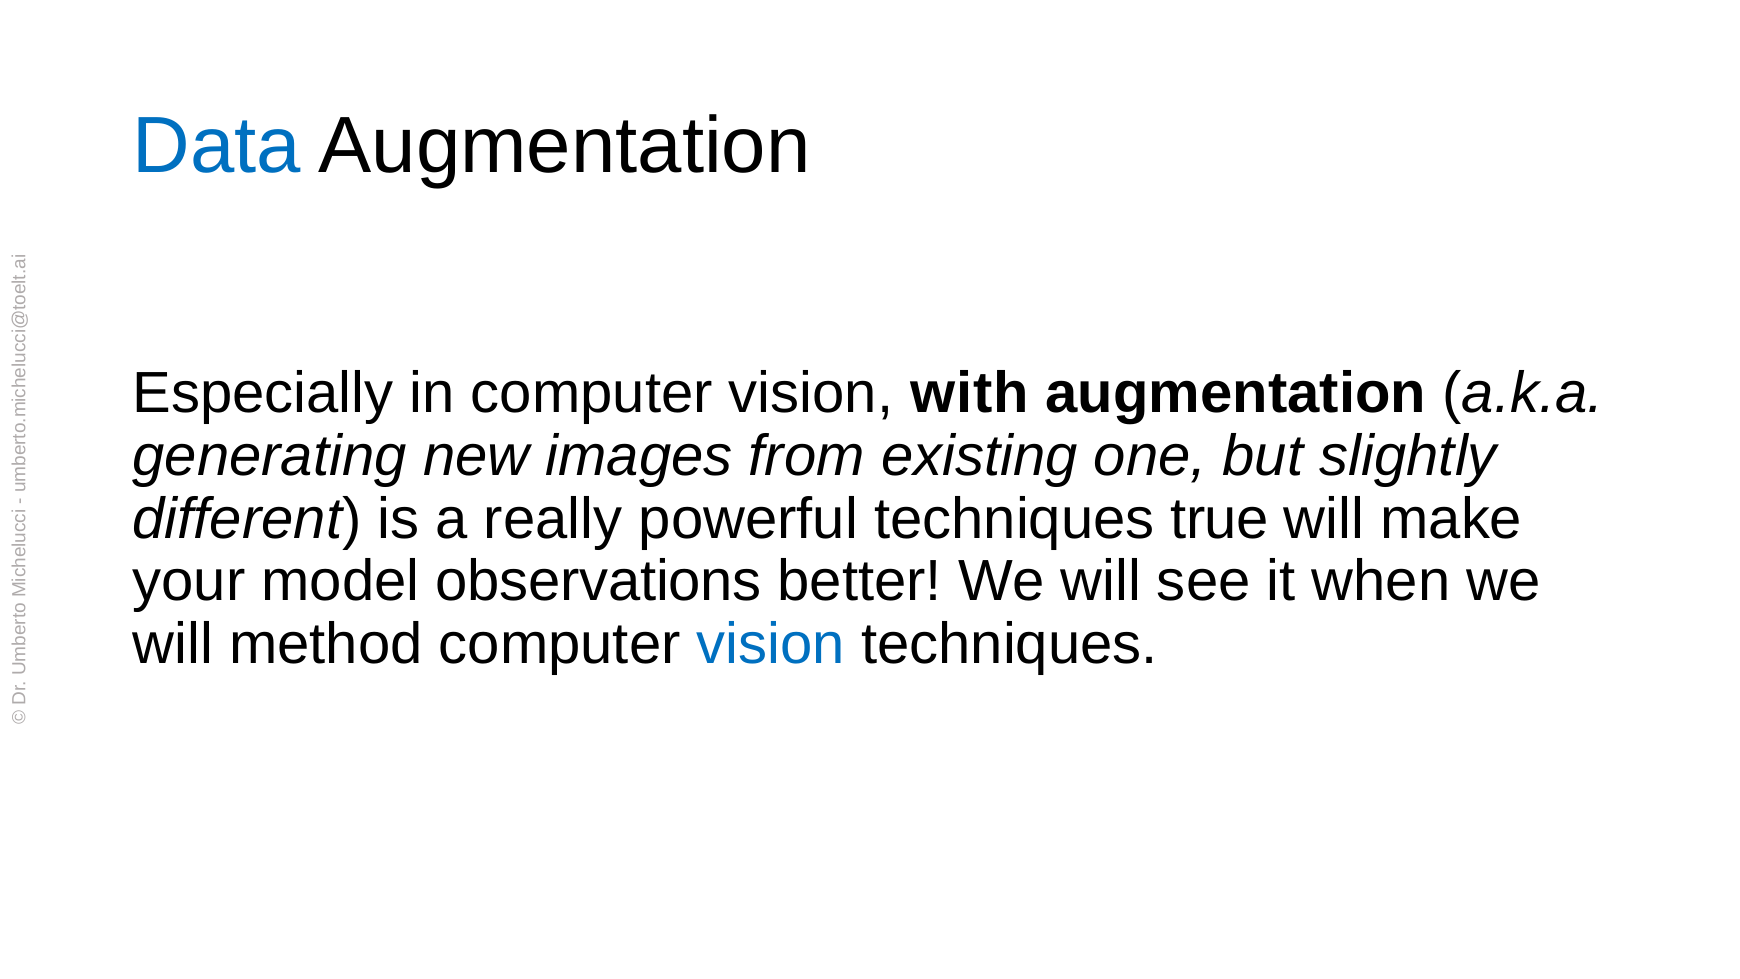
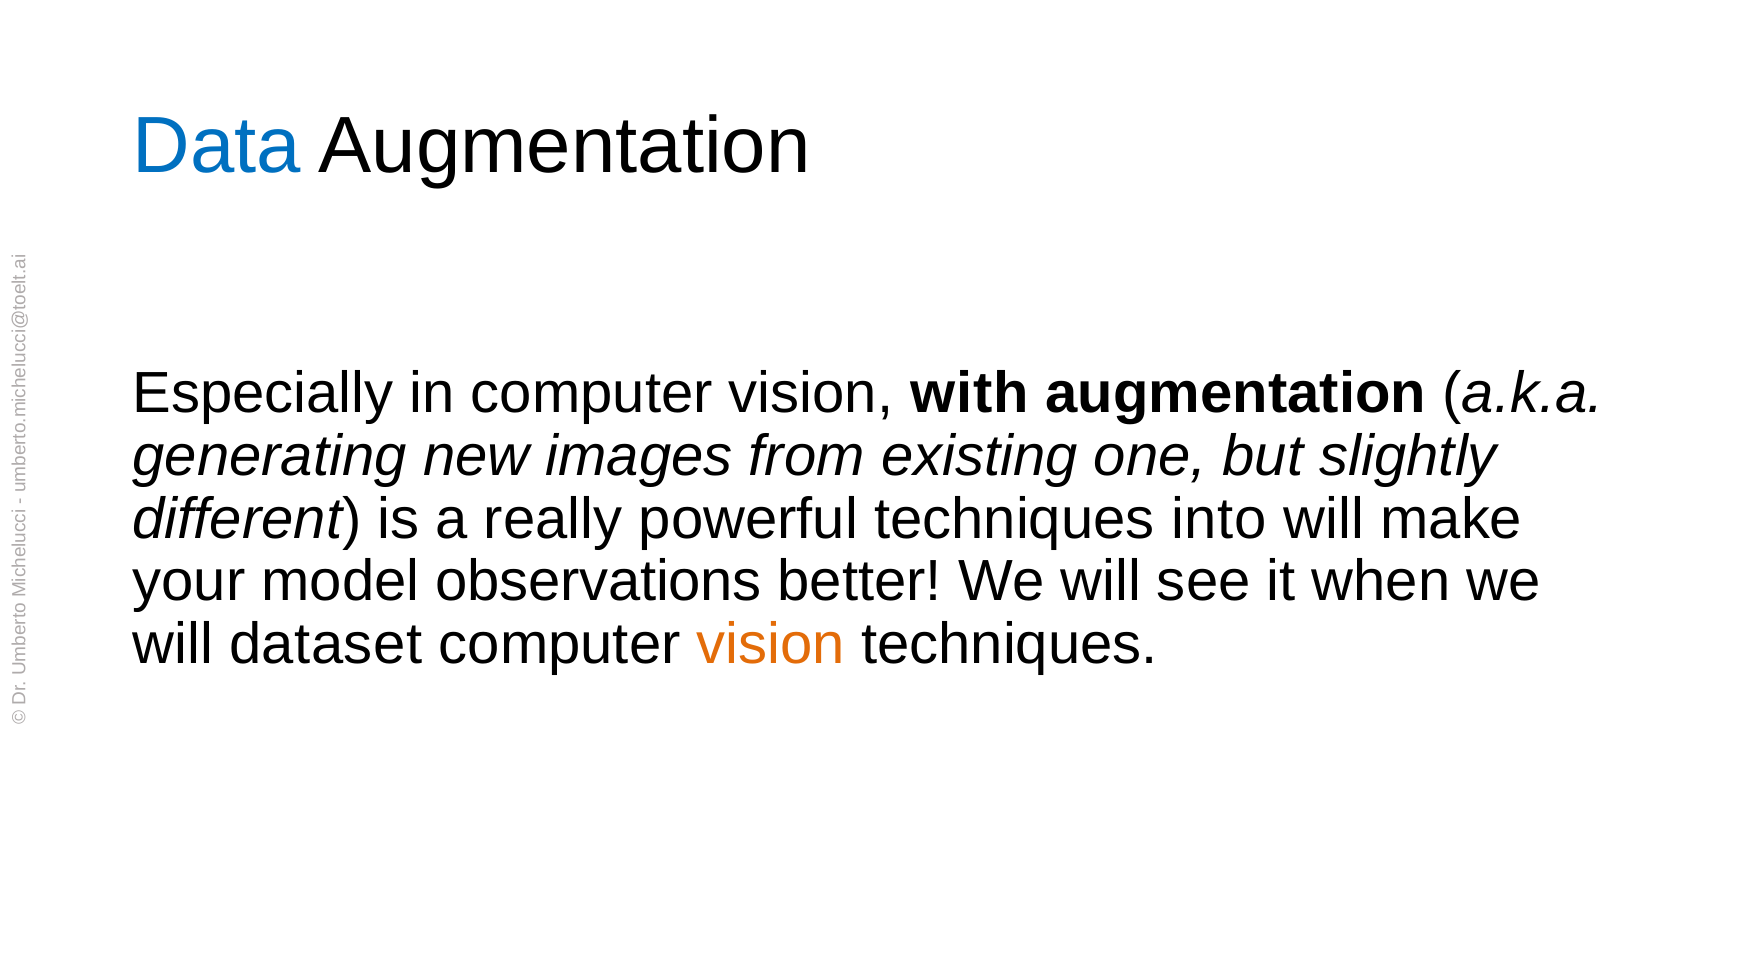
true: true -> into (1219, 519)
method: method -> dataset (326, 644)
vision colour: blue -> orange (771, 644)
